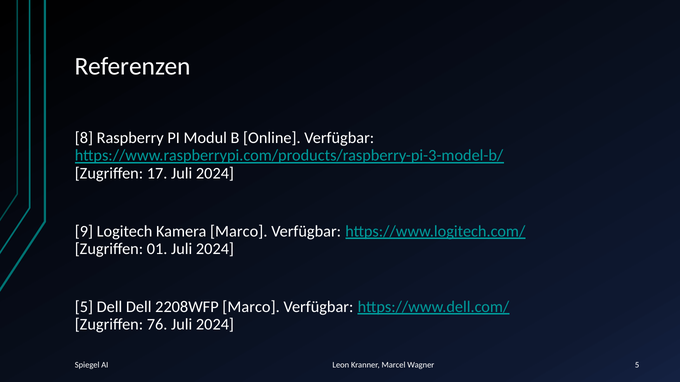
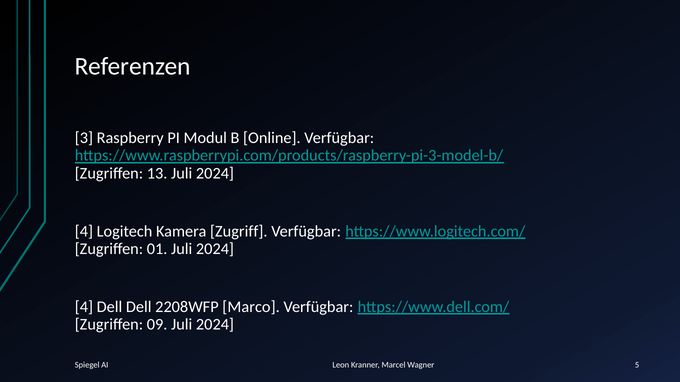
8: 8 -> 3 (84, 138)
17: 17 -> 13 (157, 173)
9: 9 -> 4 (84, 232)
Kamera Marco: Marco -> Zugriff (239, 232)
5: 5 -> 4 (84, 307)
76: 76 -> 09 (157, 325)
